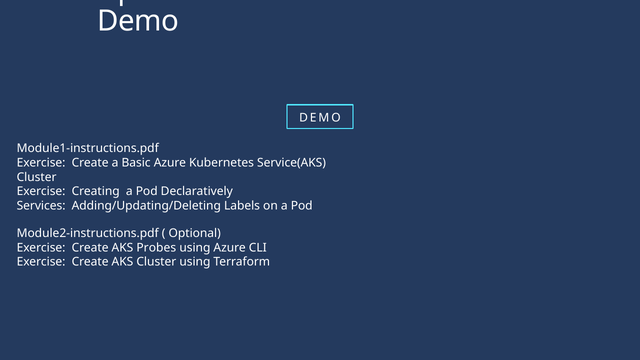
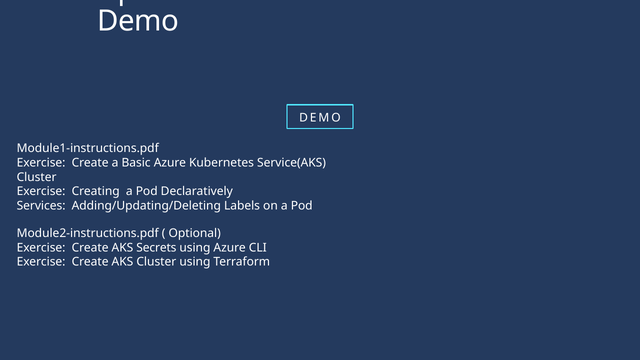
Probes: Probes -> Secrets (156, 248)
